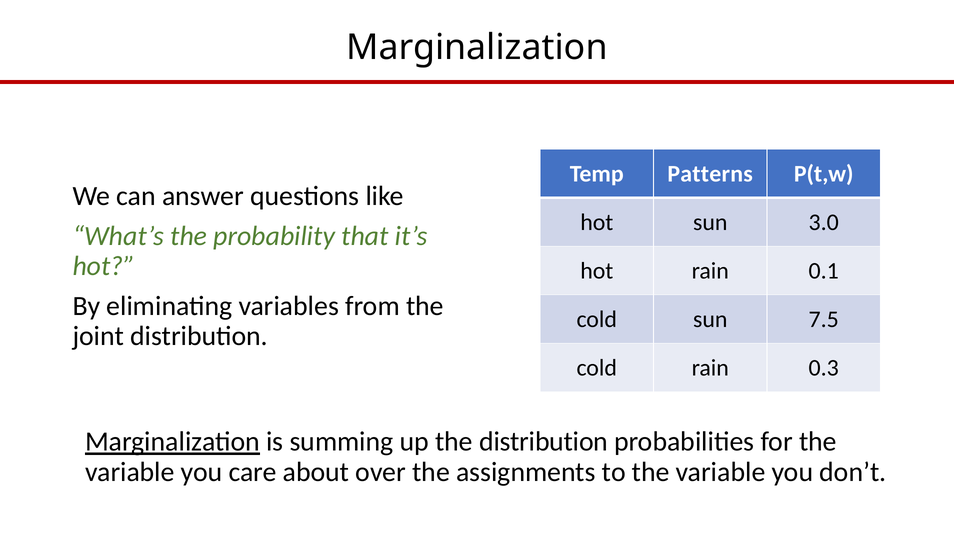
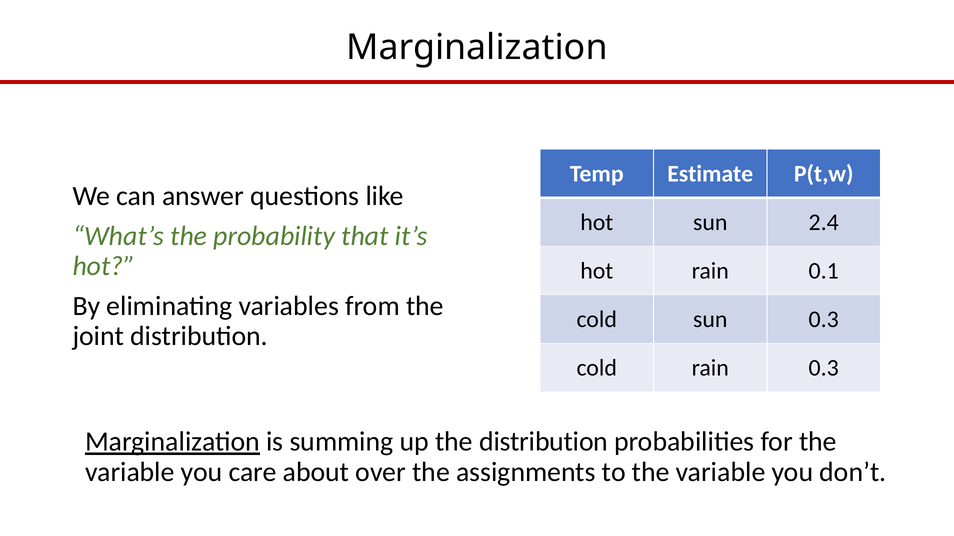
Patterns: Patterns -> Estimate (710, 174)
3.0: 3.0 -> 2.4 (824, 223)
sun 7.5: 7.5 -> 0.3 (824, 320)
